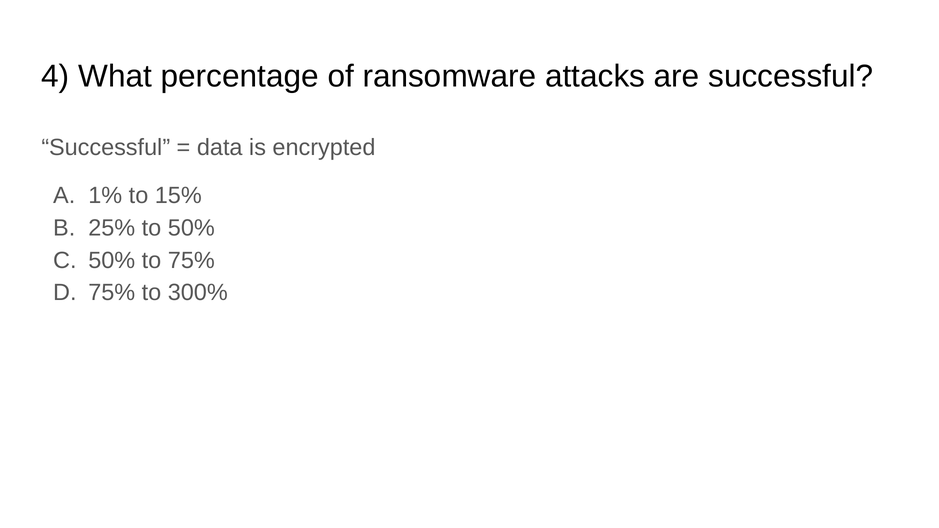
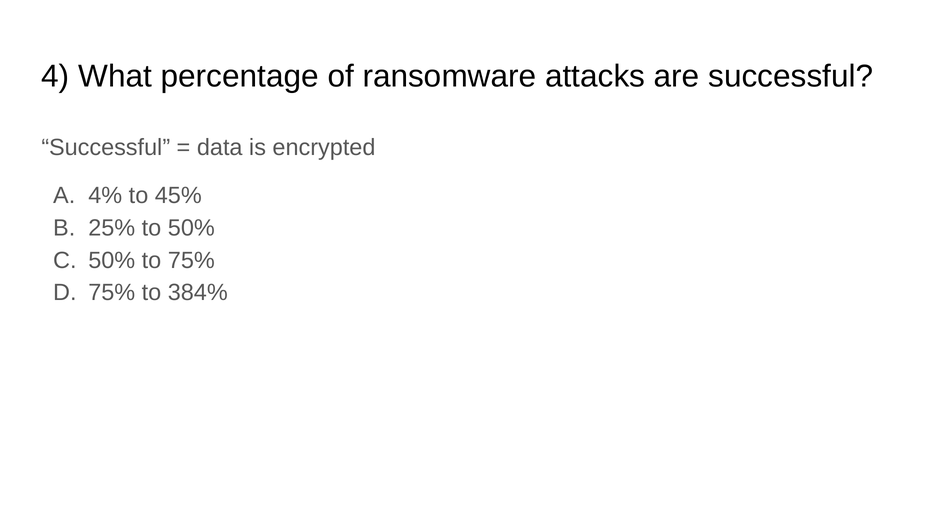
1%: 1% -> 4% (105, 196)
15%: 15% -> 45% (178, 196)
300%: 300% -> 384% (198, 293)
